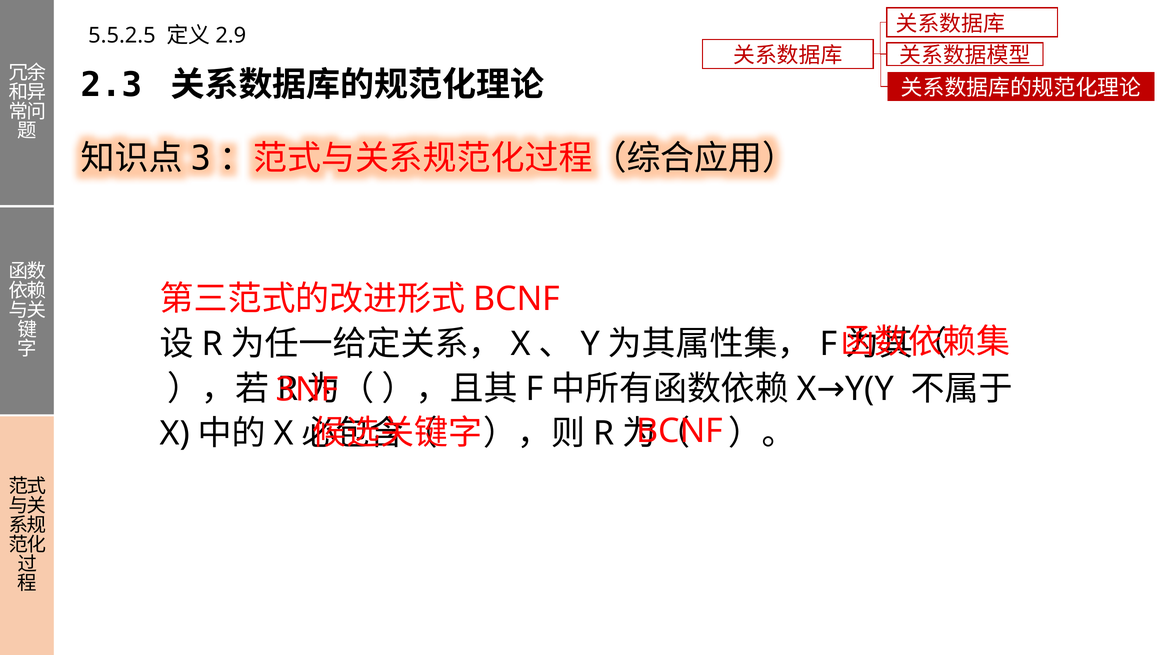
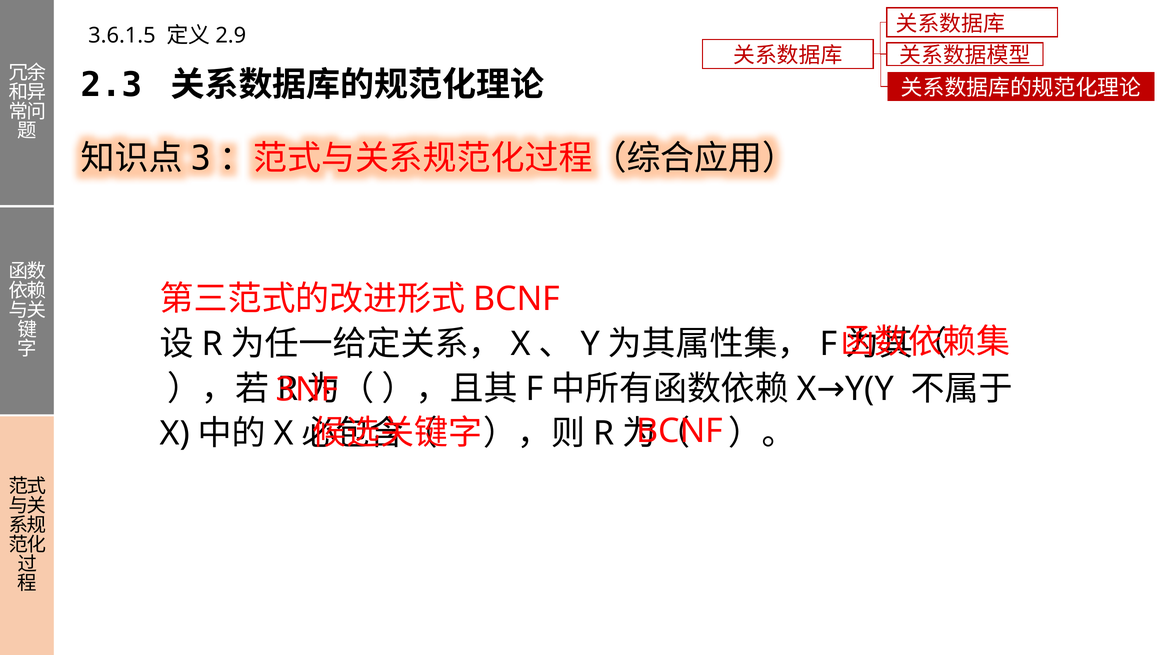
5.5.2.5: 5.5.2.5 -> 3.6.1.5 (122, 36)
